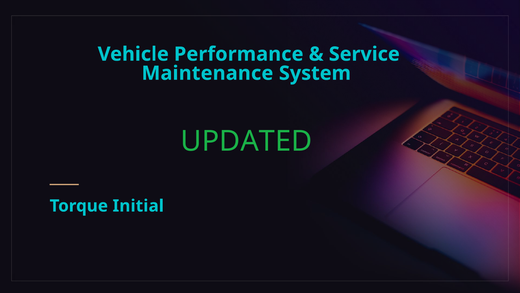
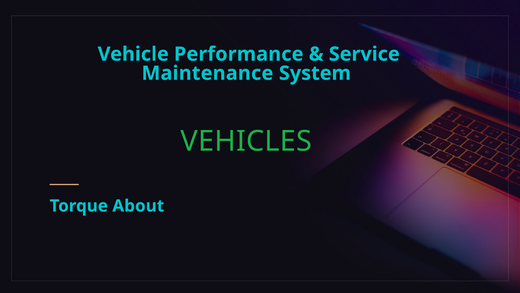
UPDATED: UPDATED -> VEHICLES (246, 141)
Initial: Initial -> About (138, 206)
